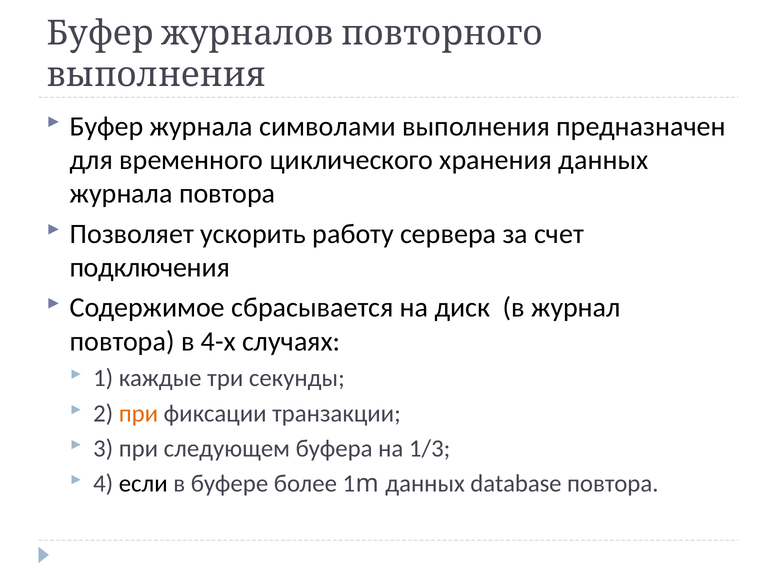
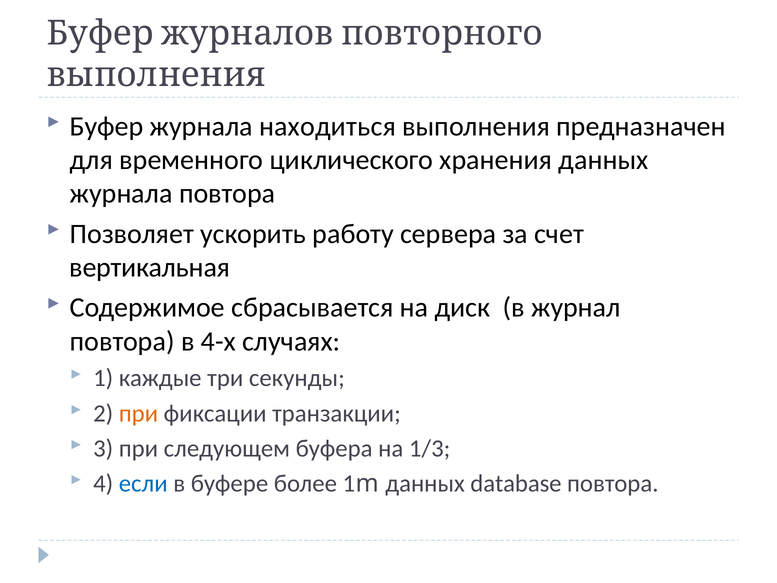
символами: символами -> находиться (327, 126)
подключения: подключения -> вертикальная (150, 267)
если colour: black -> blue (143, 483)
